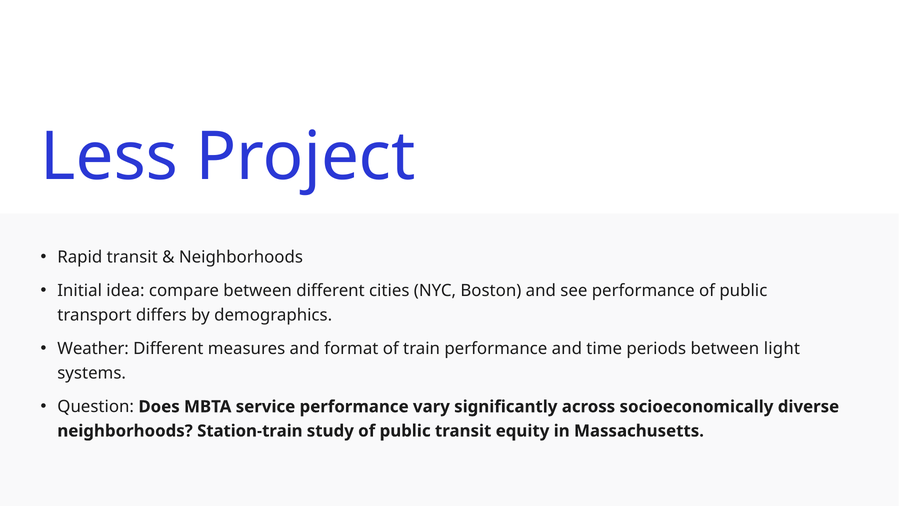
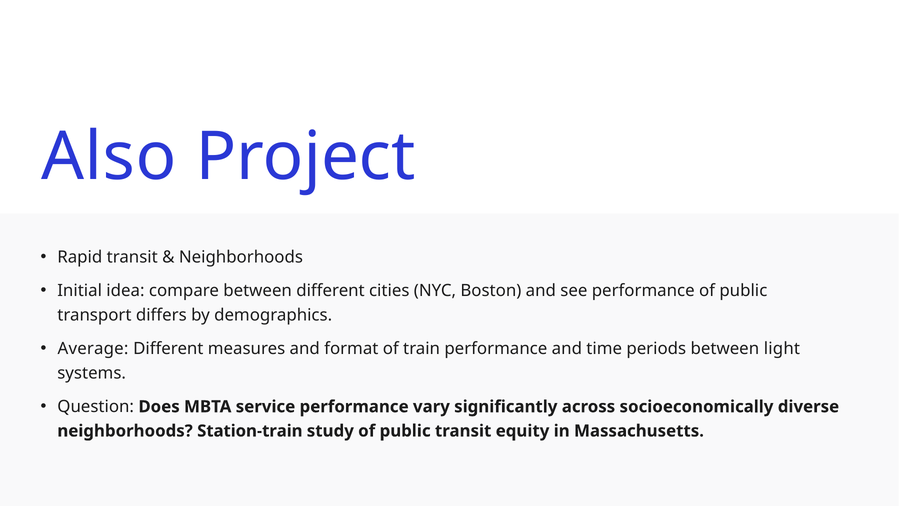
Less: Less -> Also (109, 157)
Weather: Weather -> Average (93, 349)
